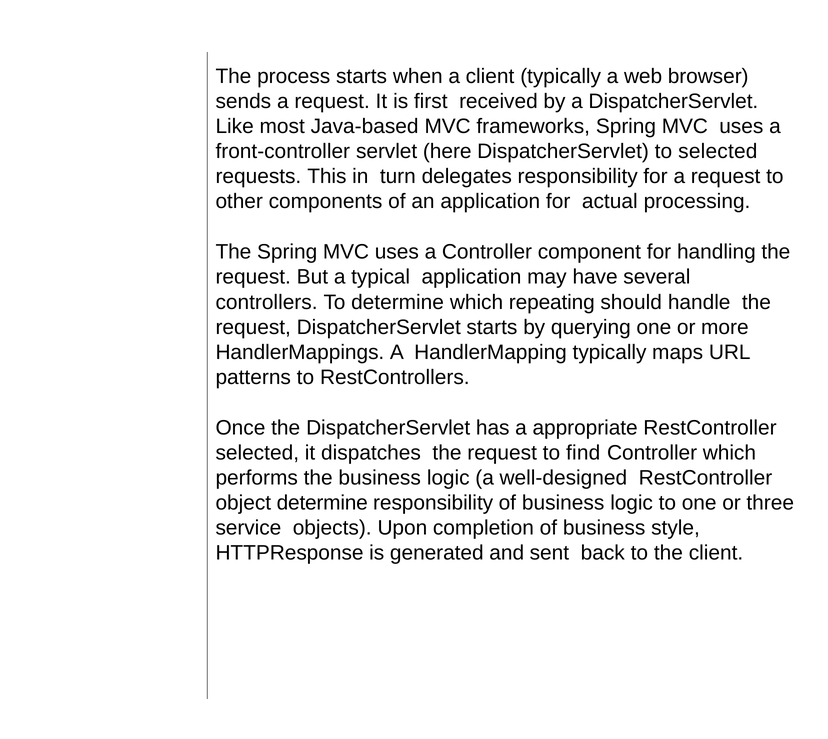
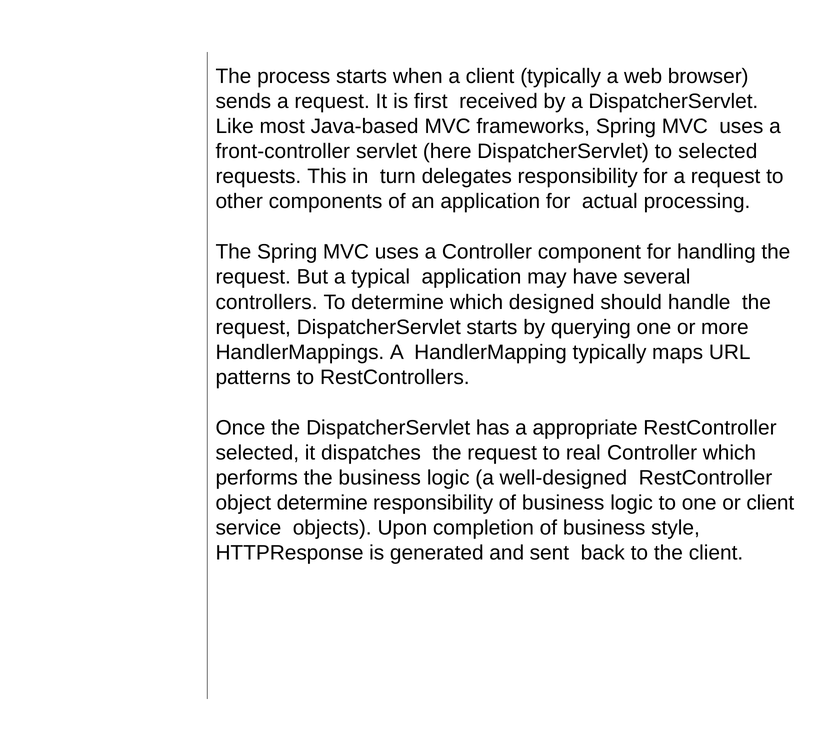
repeating: repeating -> designed (552, 302)
find: find -> real (583, 453)
or three: three -> client (770, 503)
